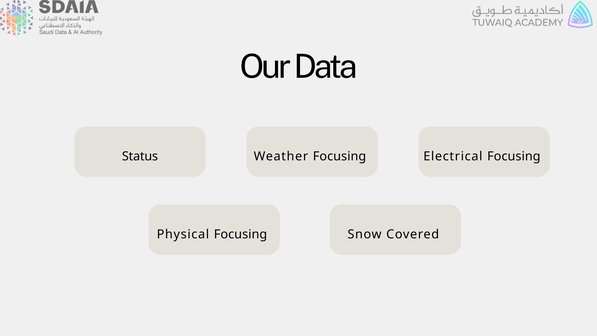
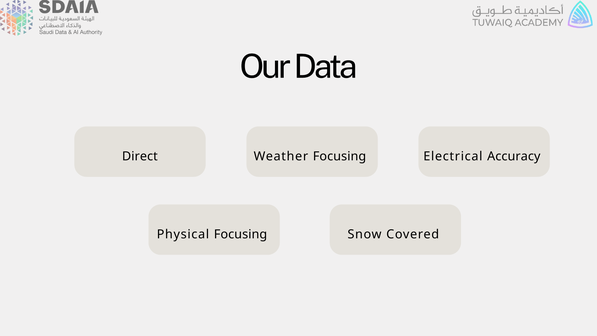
Status: Status -> Direct (140, 156)
Electrical Focusing: Focusing -> Accuracy (514, 156)
